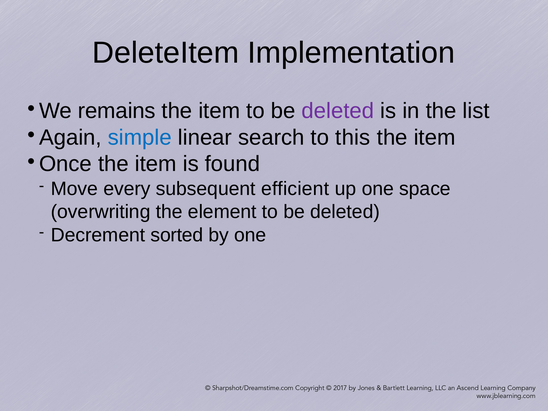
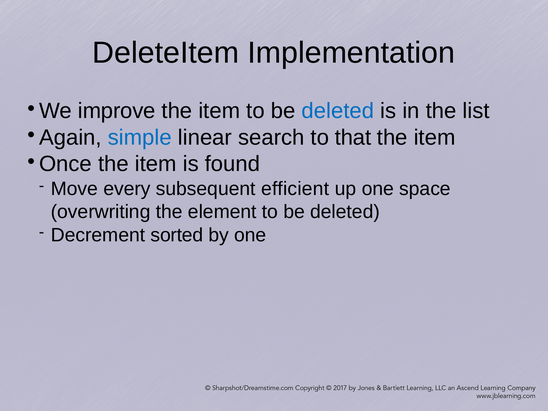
remains: remains -> improve (117, 111)
deleted colour: purple -> blue (338, 111)
this: this -> that (353, 137)
